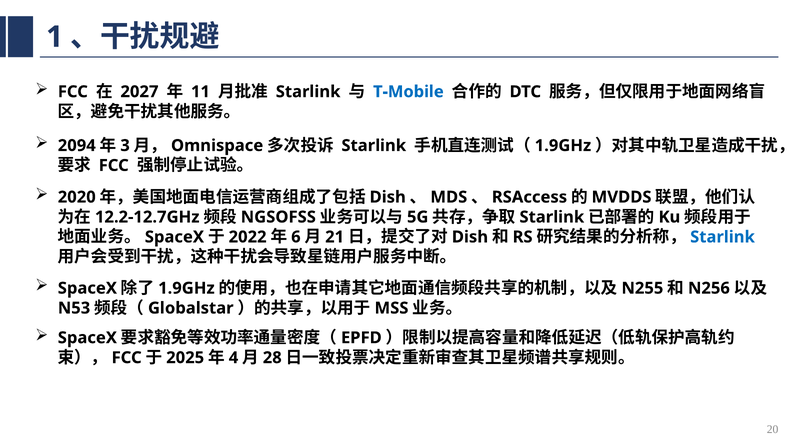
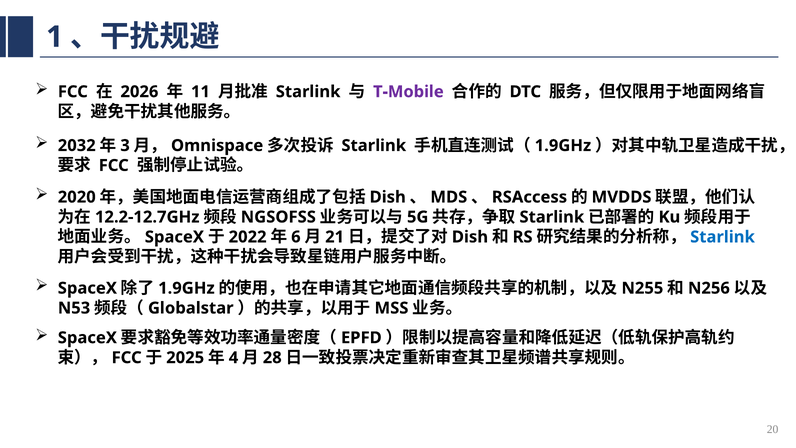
2027: 2027 -> 2026 (139, 92)
T-Mobile colour: blue -> purple (408, 92)
2094: 2094 -> 2032 (77, 145)
